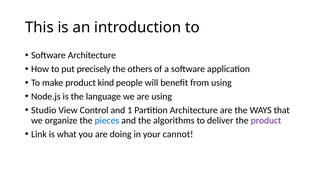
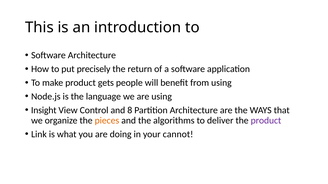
others: others -> return (140, 69)
kind: kind -> gets (106, 83)
Studio: Studio -> Insight (44, 110)
1: 1 -> 8 (130, 110)
pieces colour: blue -> orange (107, 121)
